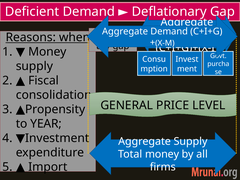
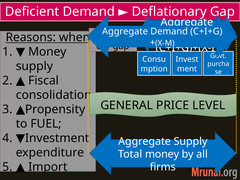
YEAR: YEAR -> FUEL (46, 124)
